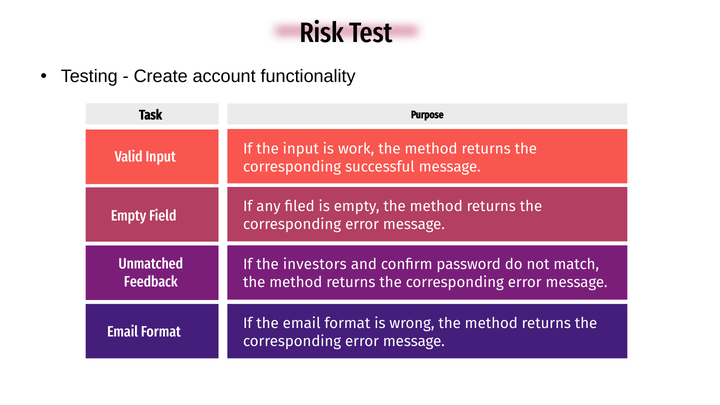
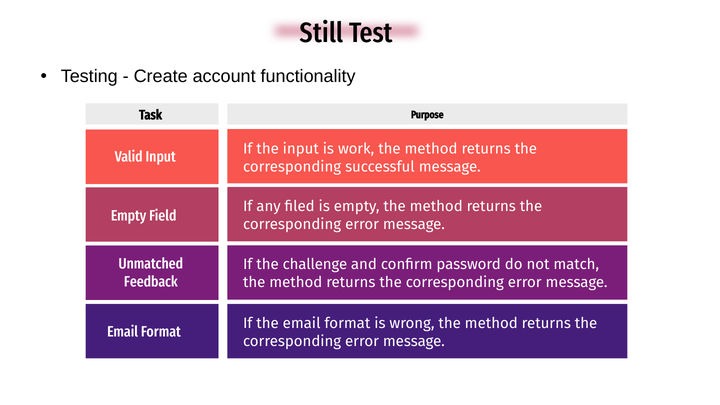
Risk: Risk -> Still (322, 33)
investors: investors -> challenge (315, 265)
